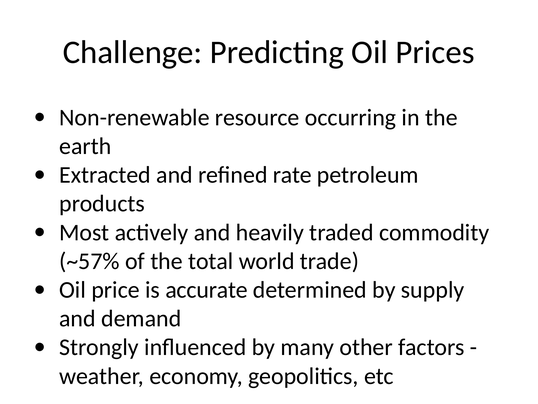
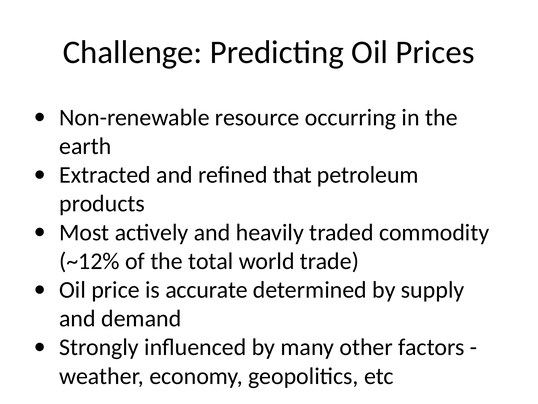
rate: rate -> that (292, 175)
~57%: ~57% -> ~12% (89, 261)
